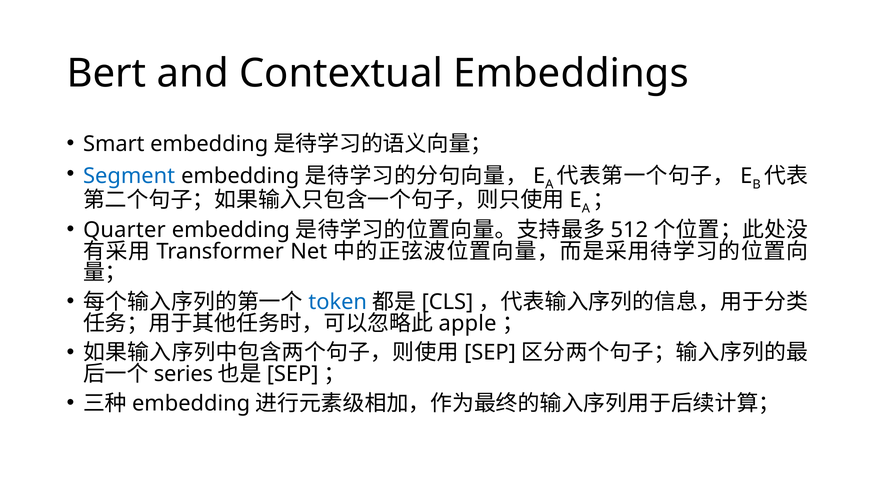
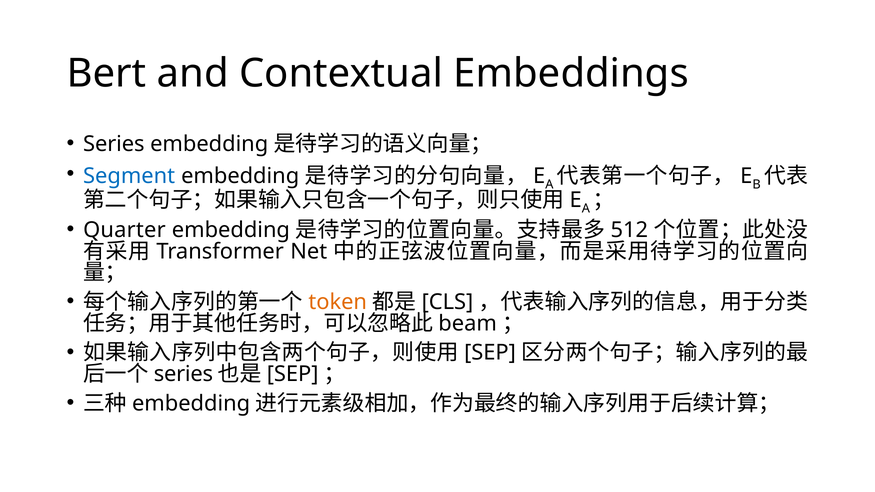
Smart: Smart -> Series (114, 144)
token colour: blue -> orange (338, 302)
apple: apple -> beam (468, 323)
